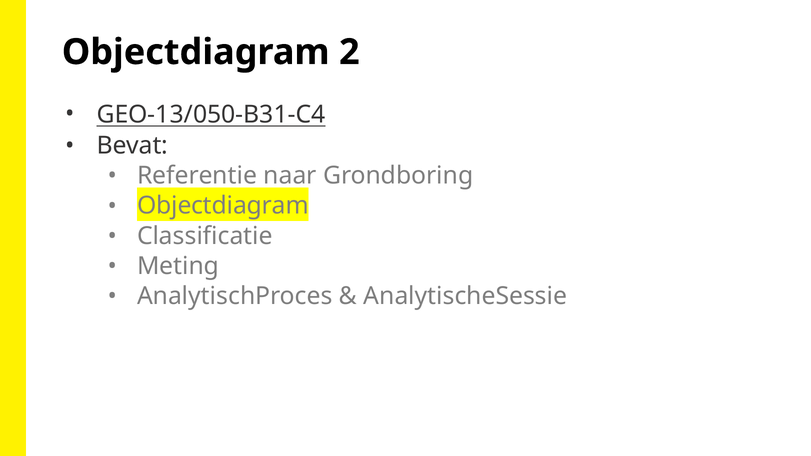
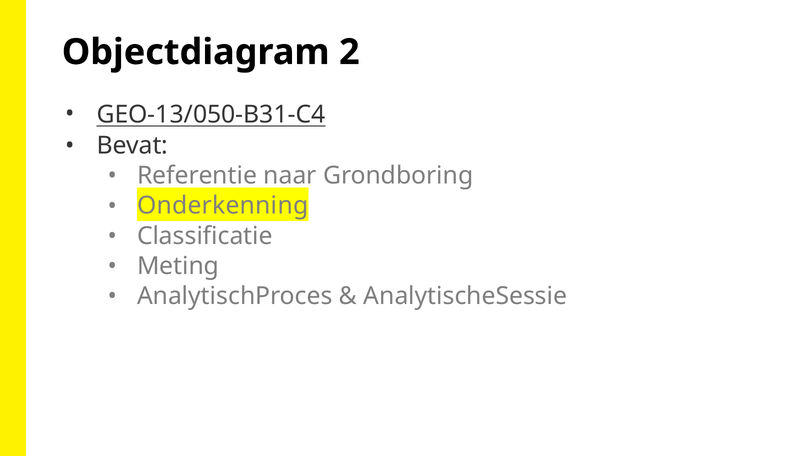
Objectdiagram: Objectdiagram -> Onderkenning (223, 206)
